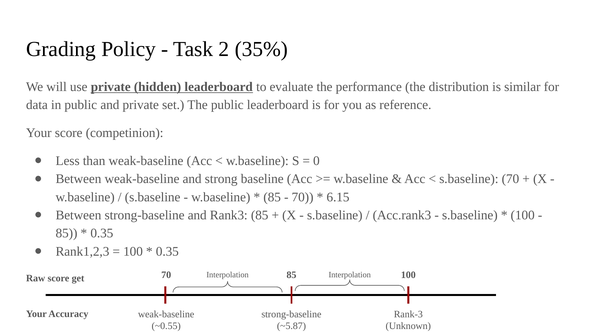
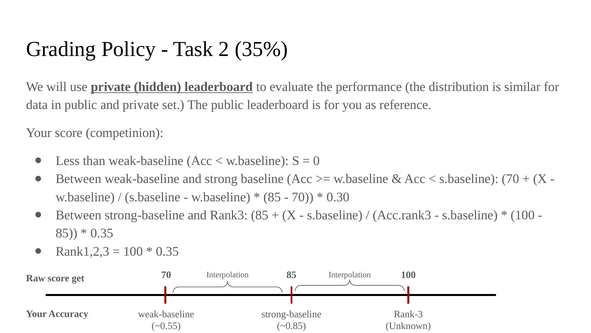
6.15: 6.15 -> 0.30 (338, 197)
~5.87: ~5.87 -> ~0.85 (291, 325)
